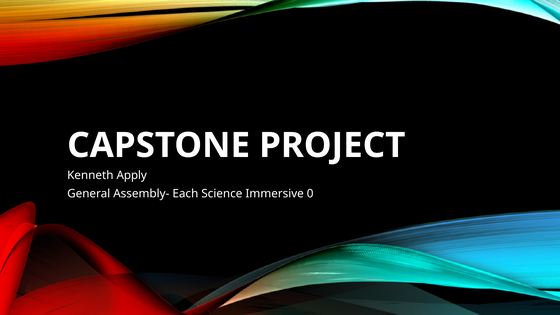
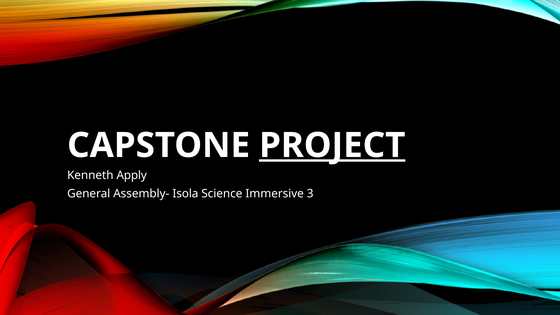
PROJECT underline: none -> present (332, 145)
Each: Each -> Isola (185, 194)
0: 0 -> 3 (310, 194)
